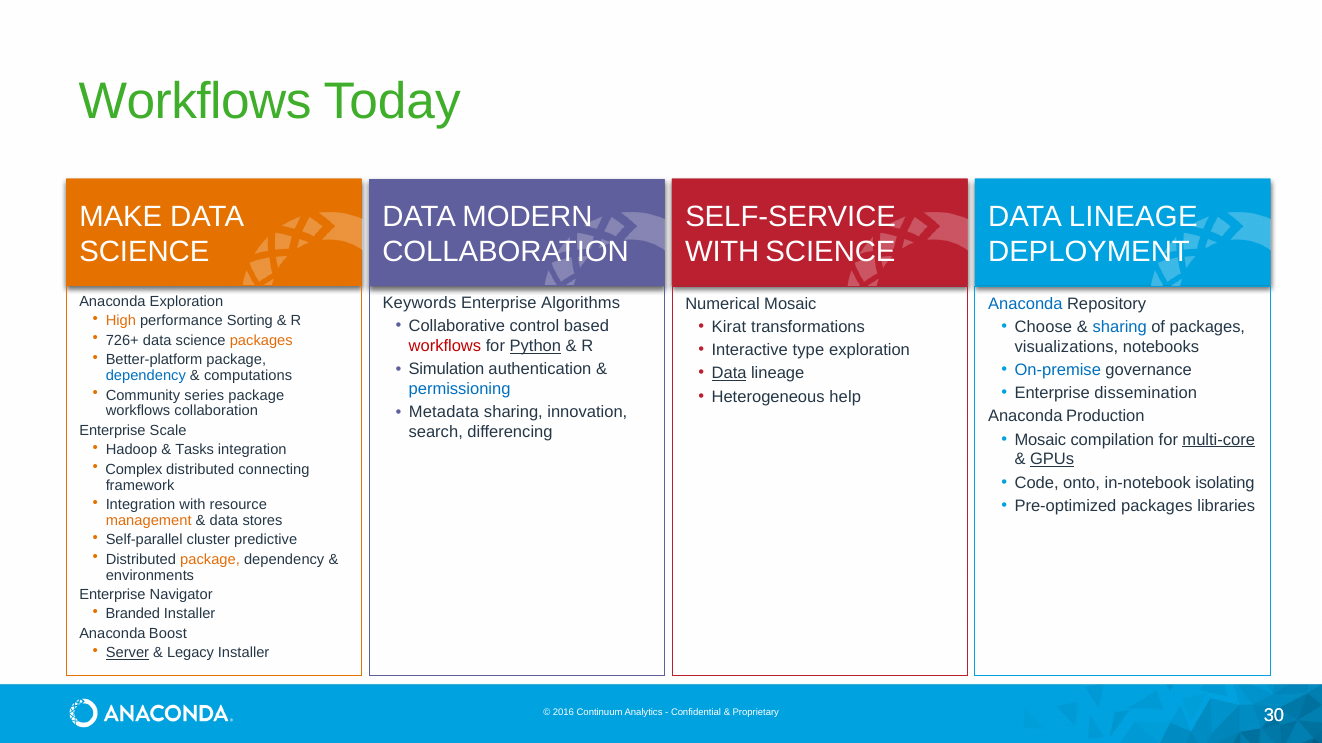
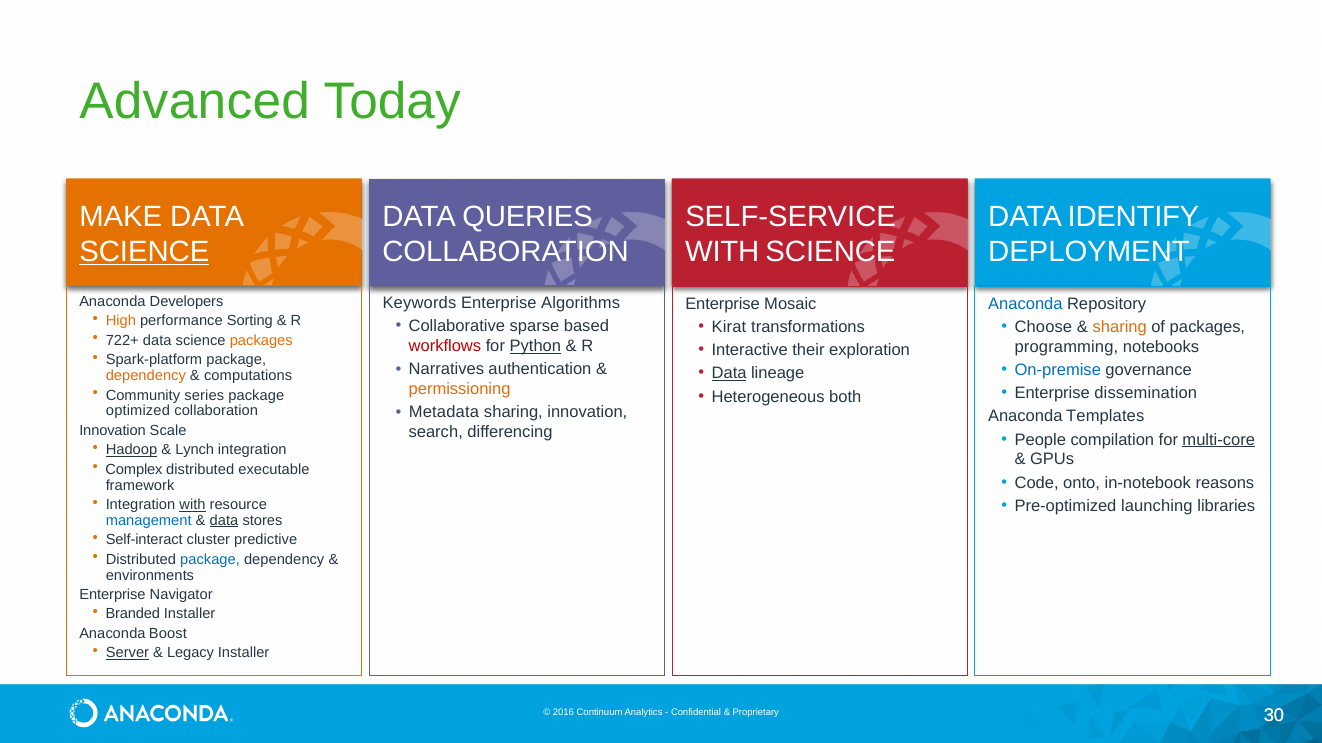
Workflows: Workflows -> Advanced (195, 102)
MODERN: MODERN -> QUERIES (528, 217)
LINEAGE: LINEAGE -> IDENTIFY (1134, 217)
SCIENCE underline: none -> present (144, 252)
Anaconda Exploration: Exploration -> Developers (187, 302)
Numerical: Numerical -> Enterprise (723, 304)
control: control -> sparse (534, 327)
sharing colour: blue -> orange (1120, 327)
726+: 726+ -> 722+ (122, 341)
visualizations: visualizations -> programming (1066, 347)
type: type -> their (808, 351)
Better-platform: Better-platform -> Spark-platform (154, 360)
Simulation: Simulation -> Narratives (446, 370)
dependency colour: blue -> orange (146, 376)
permissioning colour: blue -> orange (460, 390)
help: help -> both (845, 397)
workflows: workflows -> optimized (138, 411)
Production: Production -> Templates (1105, 417)
Enterprise: Enterprise -> Innovation (113, 431)
Mosaic: Mosaic -> People (1040, 440)
Hadoop underline: none -> present (132, 450)
Tasks: Tasks -> Lynch (195, 450)
GPUs underline: present -> none (1052, 460)
connecting: connecting -> executable (274, 470)
isolating: isolating -> reasons (1225, 483)
with underline: none -> present (192, 505)
Pre-optimized packages: packages -> launching (1157, 506)
management colour: orange -> blue (149, 521)
data underline: none -> present (224, 521)
Self-parallel: Self-parallel -> Self-interact (144, 540)
package colour: orange -> blue (210, 560)
